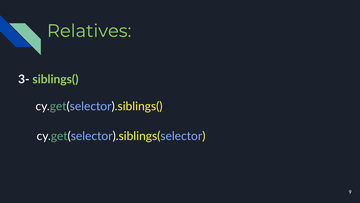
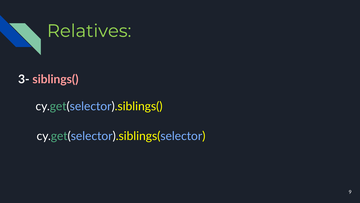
siblings( colour: light green -> pink (55, 79)
